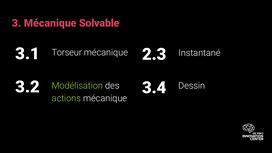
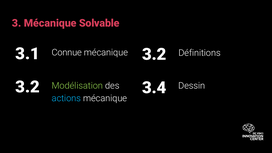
2.3: 2.3 -> 3.2 (154, 55)
Torseur: Torseur -> Connue (67, 52)
Instantané: Instantané -> Définitions (200, 53)
actions colour: light green -> light blue (66, 98)
